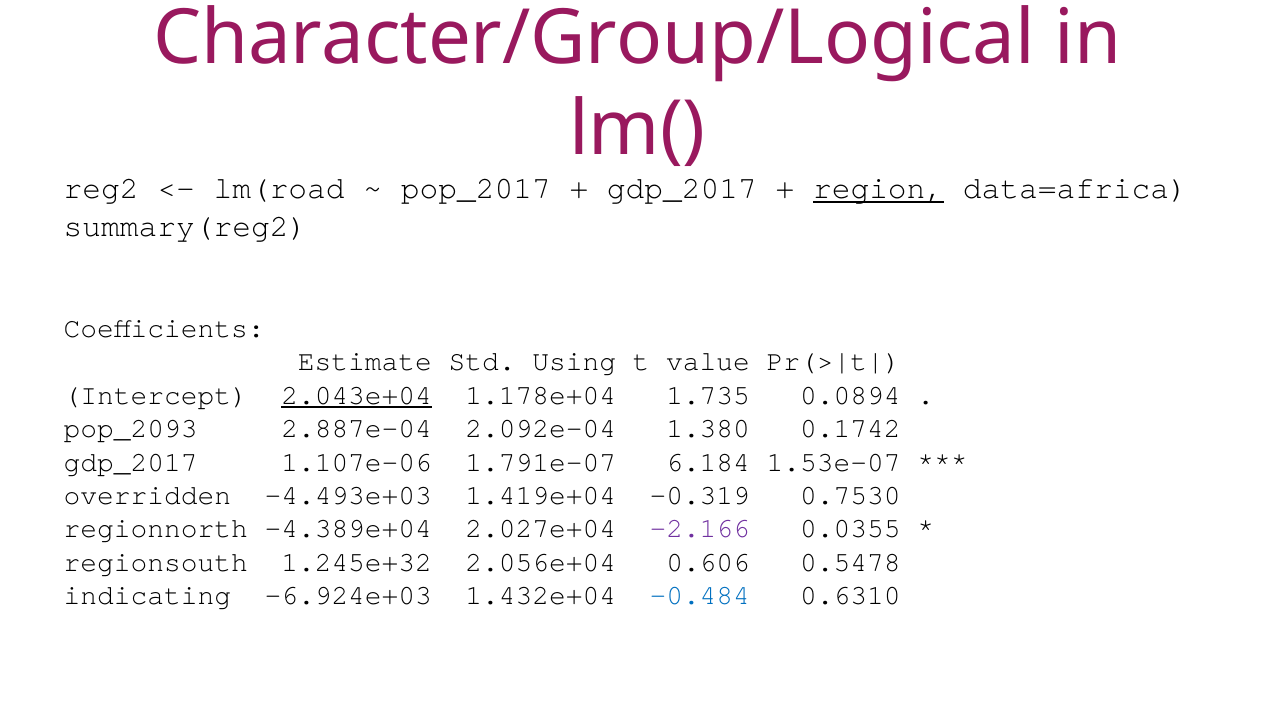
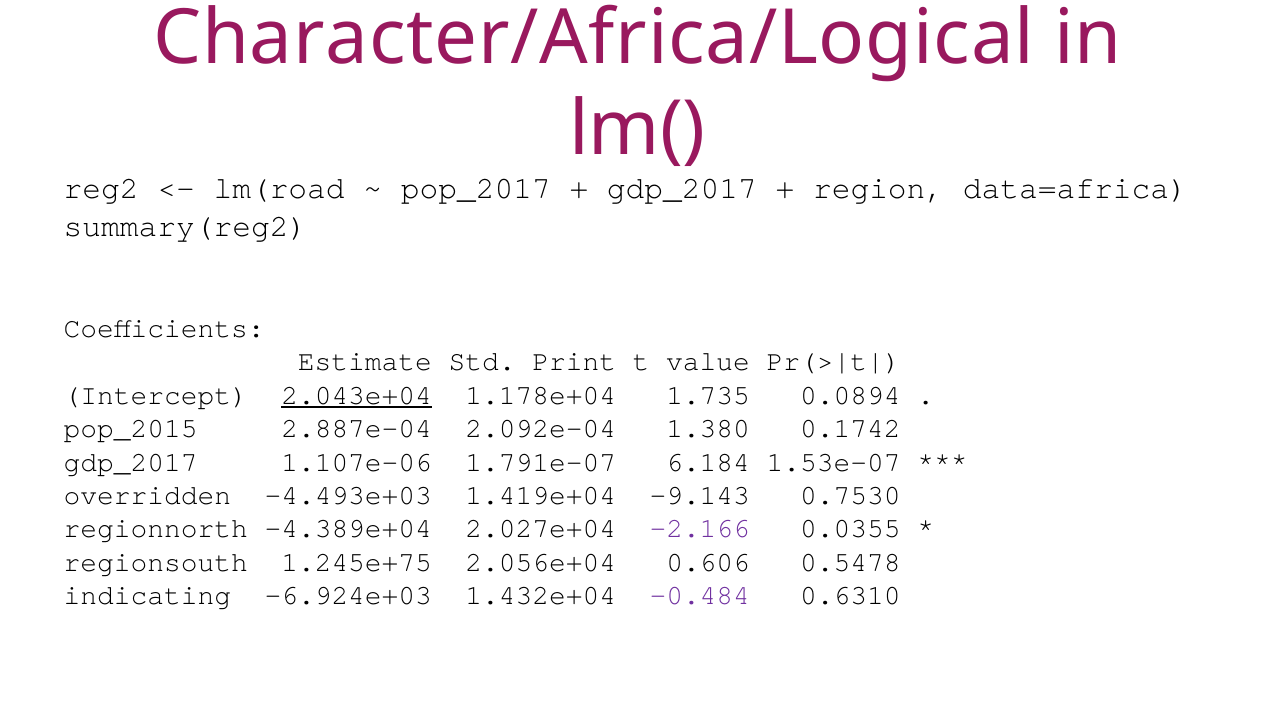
Character/Group/Logical: Character/Group/Logical -> Character/Africa/Logical (594, 38)
region underline: present -> none (879, 188)
Using: Using -> Print (574, 362)
pop_2093: pop_2093 -> pop_2015 (131, 428)
-0.319: -0.319 -> -9.143 (700, 495)
1.245e+32: 1.245e+32 -> 1.245e+75 (357, 562)
-0.484 colour: blue -> purple (700, 596)
